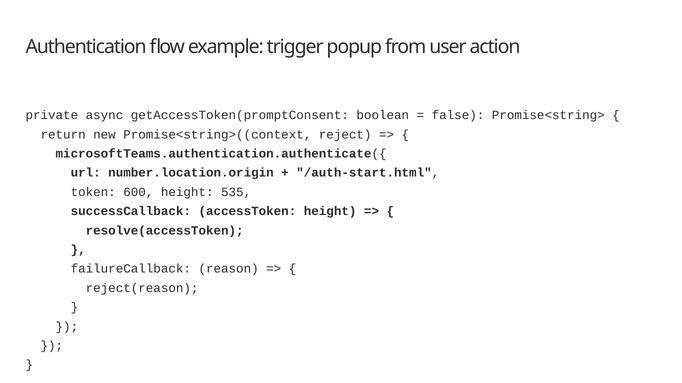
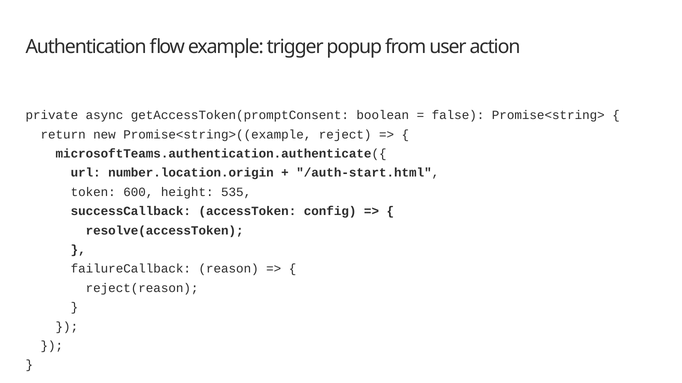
Promise<string>((context: Promise<string>((context -> Promise<string>((example (217, 135)
accessToken height: height -> config (330, 212)
